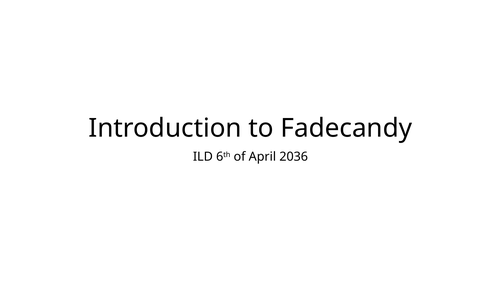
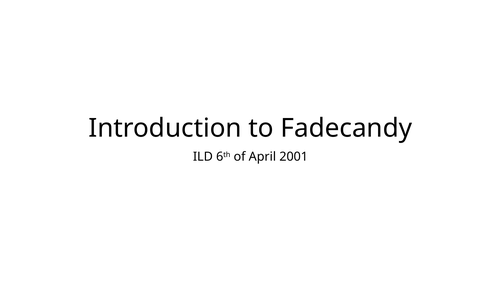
2036: 2036 -> 2001 (294, 157)
